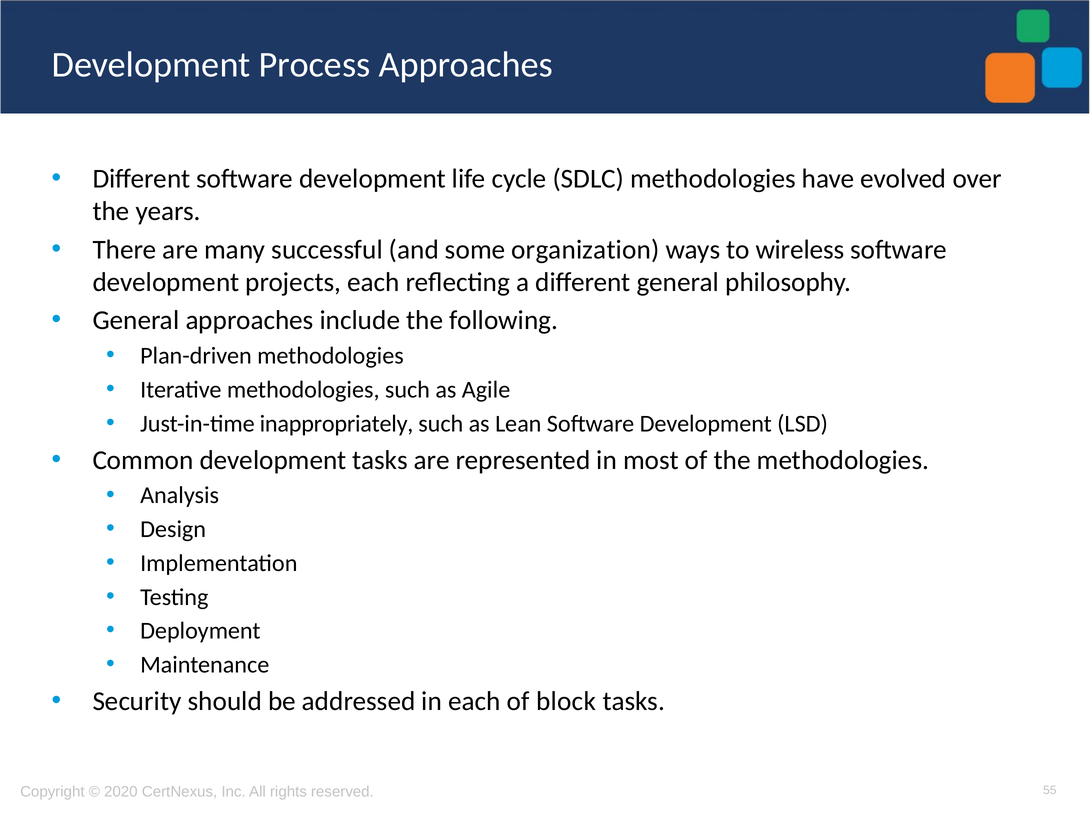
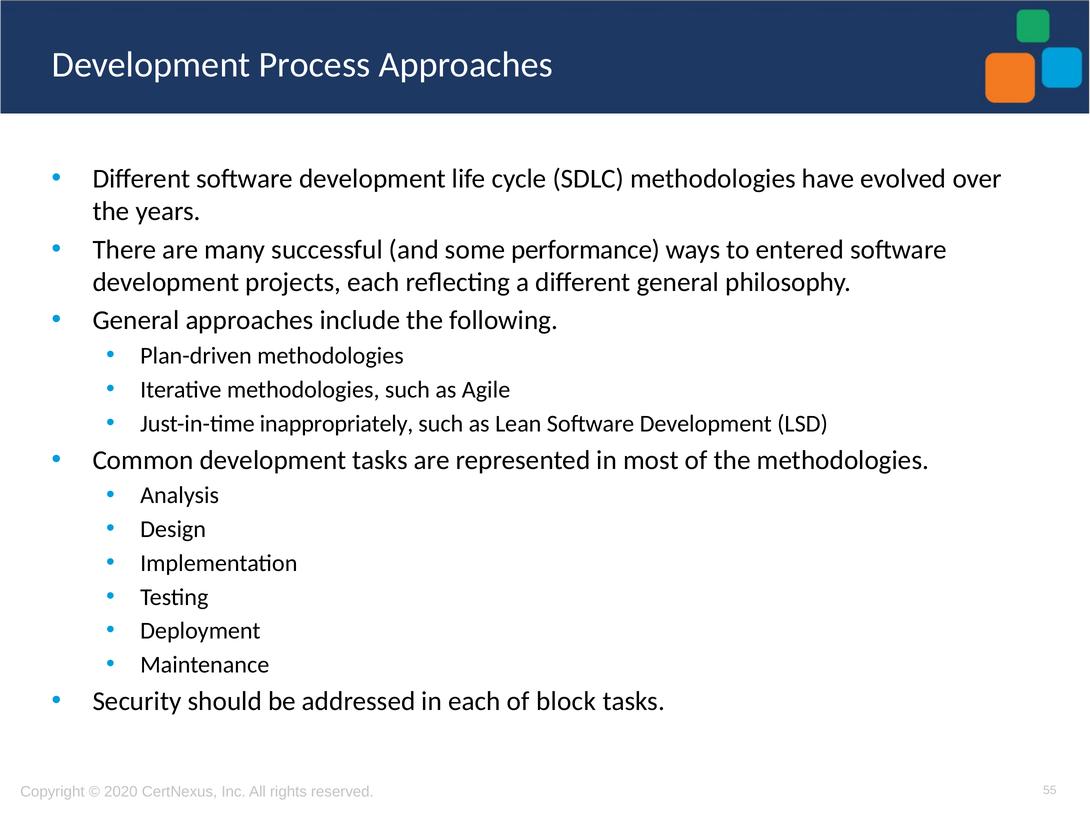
organization: organization -> performance (586, 250)
wireless: wireless -> entered (800, 250)
